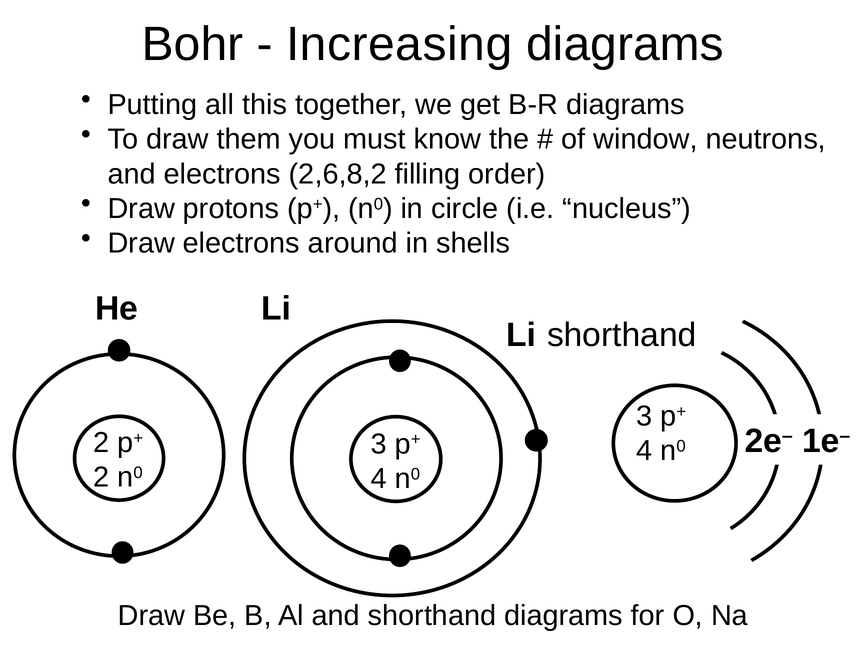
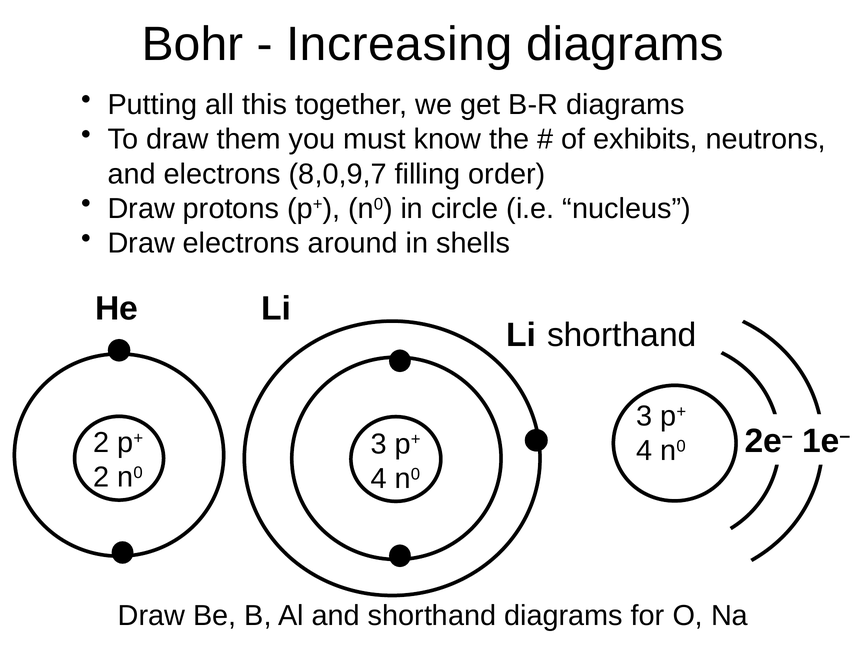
window: window -> exhibits (646, 139)
2,6,8,2: 2,6,8,2 -> 8,0,9,7 (338, 174)
